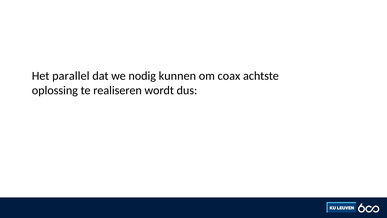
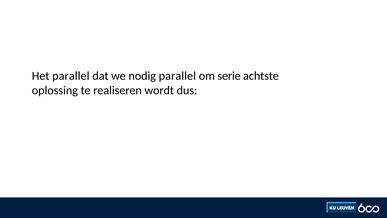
nodig kunnen: kunnen -> parallel (177, 76)
coax: coax -> serie (229, 76)
